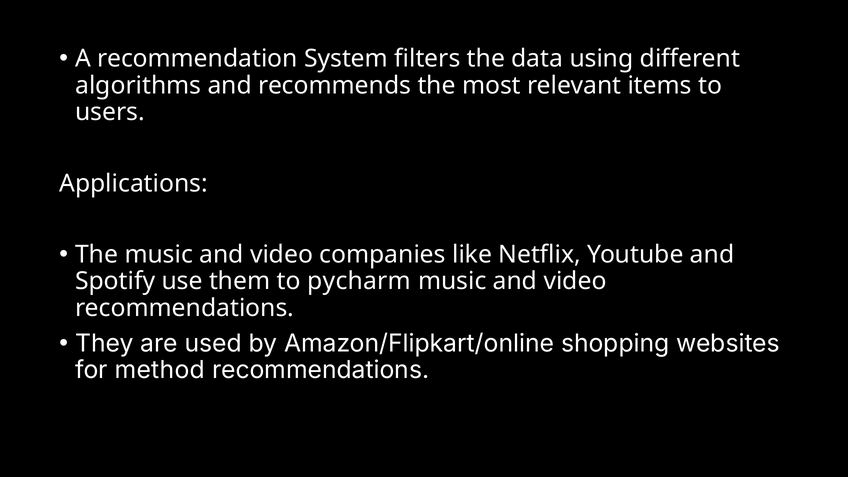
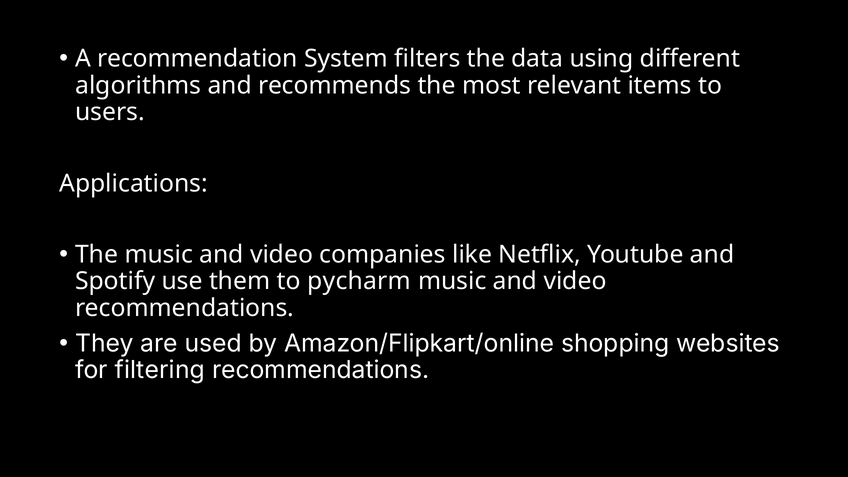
method: method -> filtering (160, 370)
